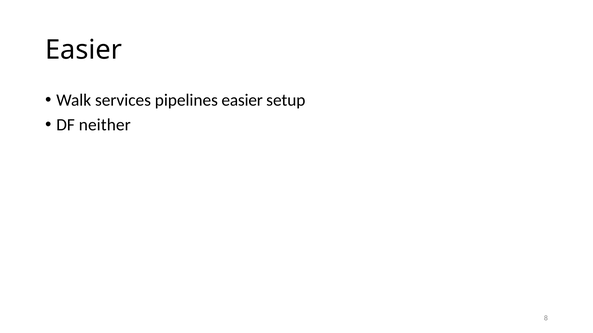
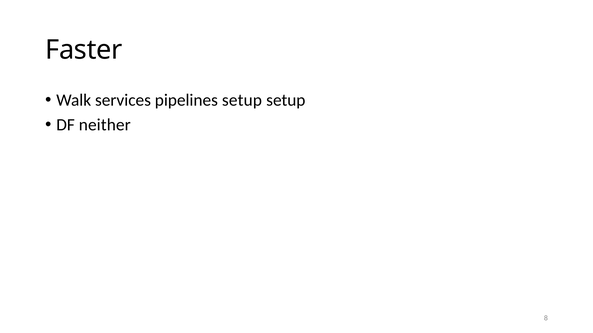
Easier: Easier -> Faster (84, 50)
pipelines easier: easier -> setup (242, 100)
